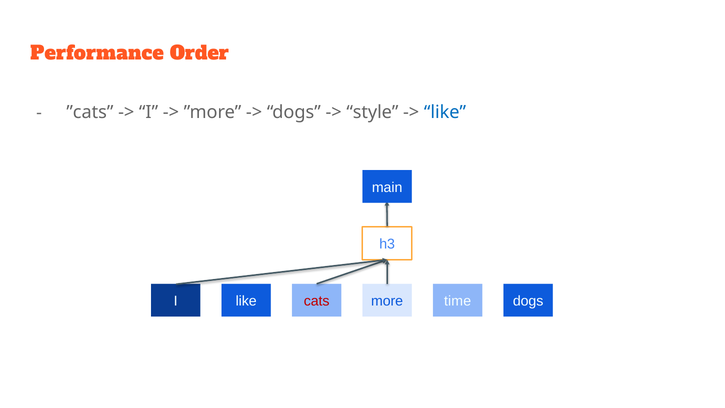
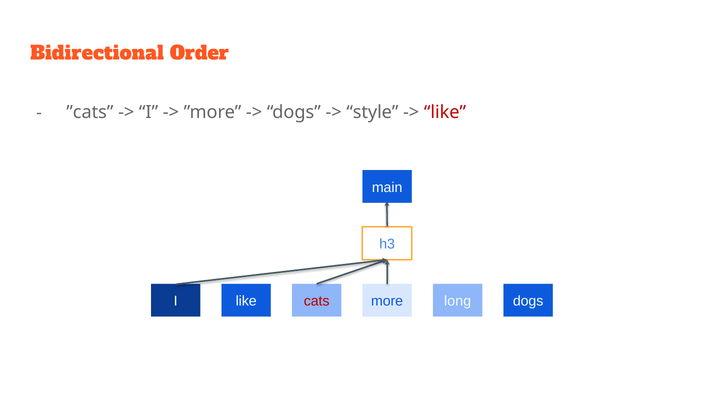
Performance: Performance -> Bidirectional (97, 53)
like colour: blue -> red (445, 112)
time: time -> long (458, 301)
